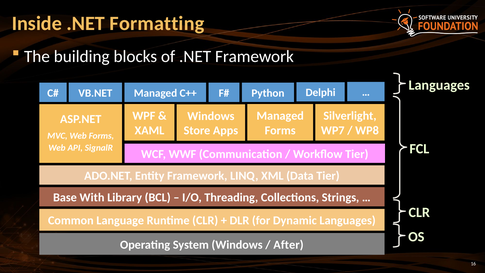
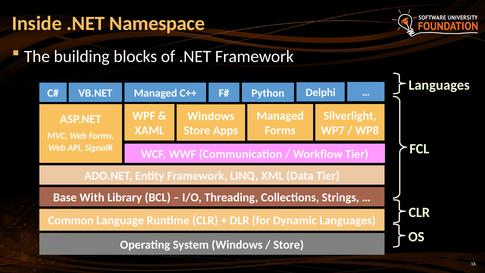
Formatting: Formatting -> Namespace (157, 24)
After: After -> Store (289, 245)
